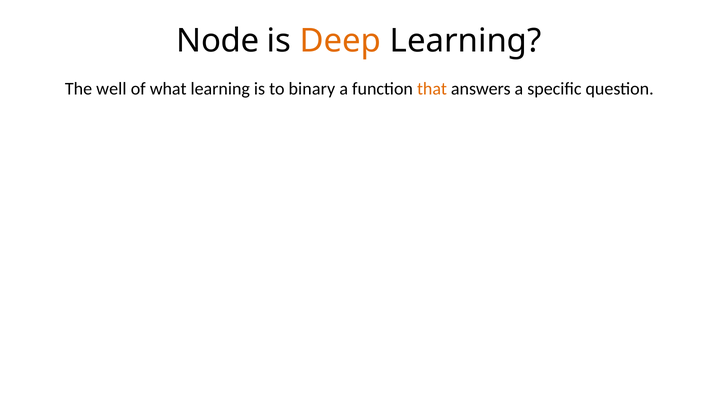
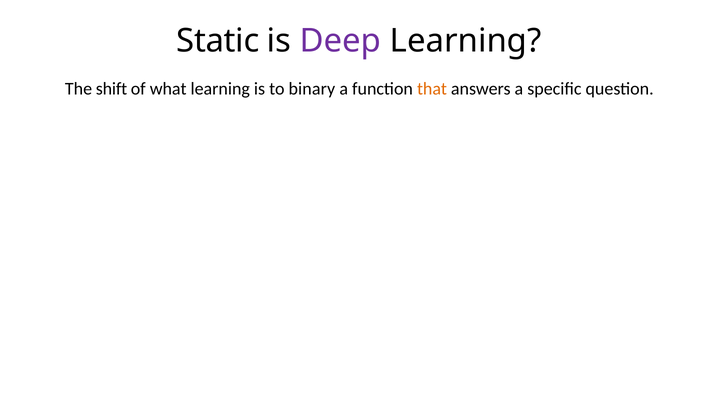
Node: Node -> Static (218, 41)
Deep colour: orange -> purple (340, 41)
well: well -> shift (112, 89)
